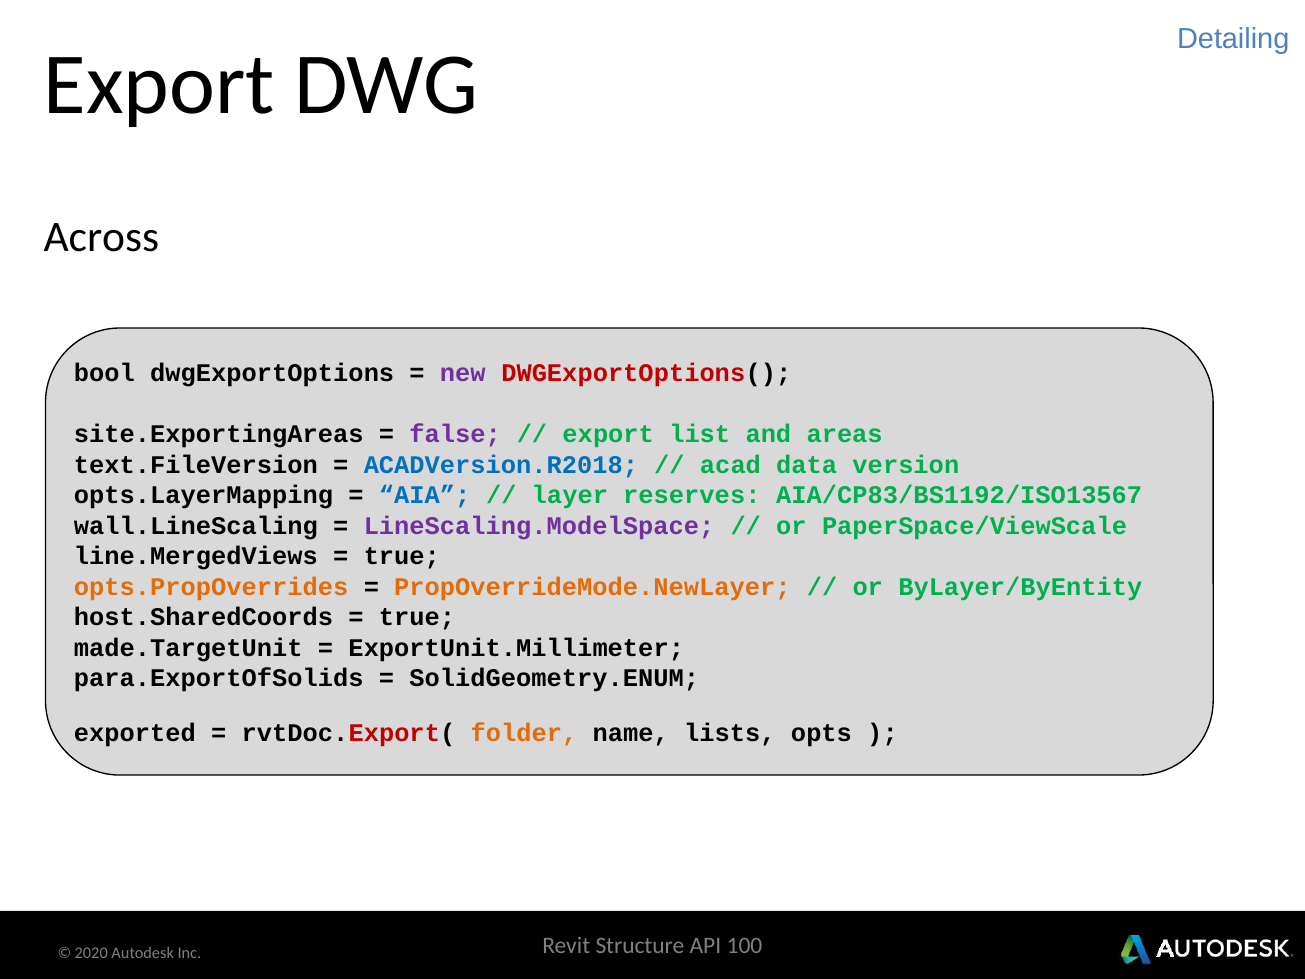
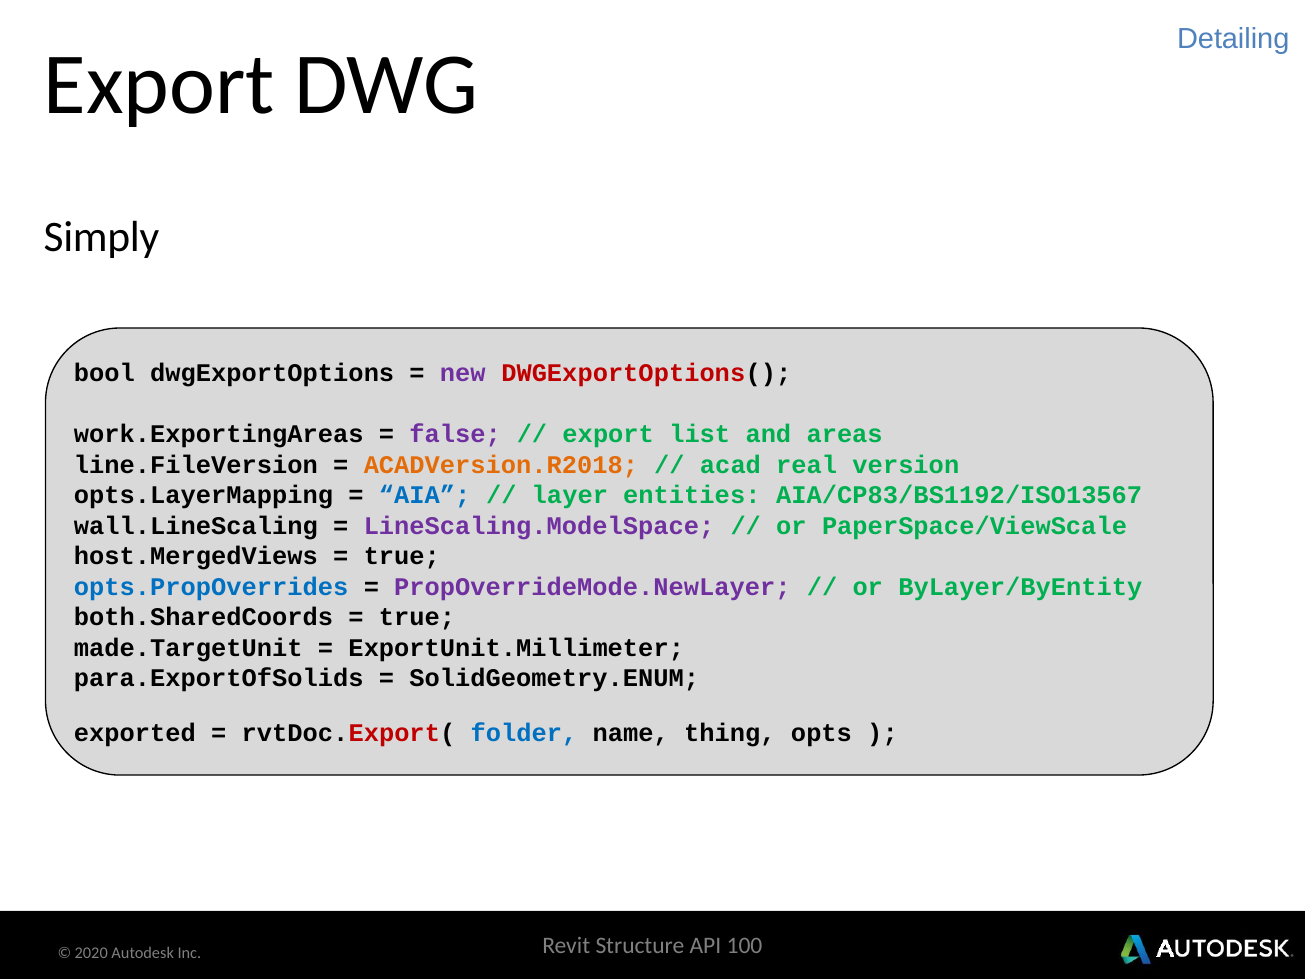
Across: Across -> Simply (101, 237)
site.ExportingAreas: site.ExportingAreas -> work.ExportingAreas (219, 434)
text.FileVersion: text.FileVersion -> line.FileVersion (196, 465)
ACADVersion.R2018 colour: blue -> orange (501, 465)
data: data -> real (807, 465)
reserves: reserves -> entities (692, 495)
line.MergedViews: line.MergedViews -> host.MergedViews (196, 556)
opts.PropOverrides colour: orange -> blue (211, 587)
PropOverrideMode.NewLayer colour: orange -> purple (592, 587)
host.SharedCoords: host.SharedCoords -> both.SharedCoords (204, 617)
folder colour: orange -> blue (524, 733)
lists: lists -> thing (730, 733)
